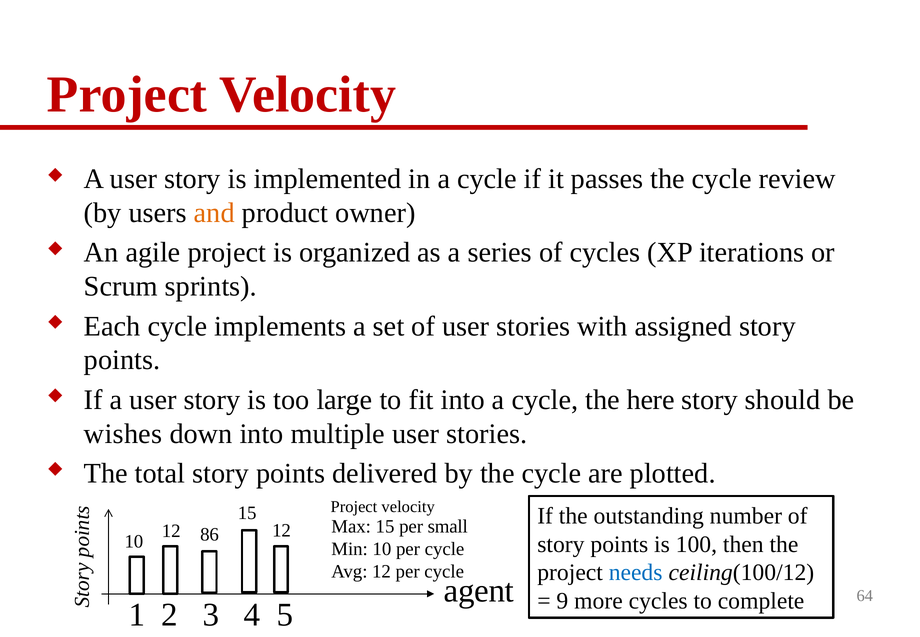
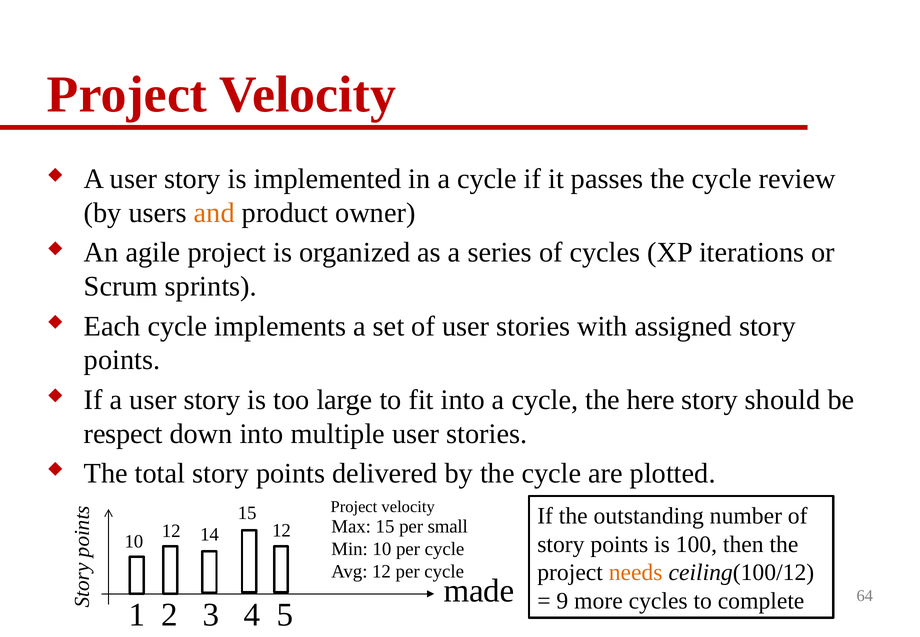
wishes: wishes -> respect (123, 434)
86: 86 -> 14 (210, 535)
needs colour: blue -> orange (636, 573)
agent: agent -> made (479, 591)
